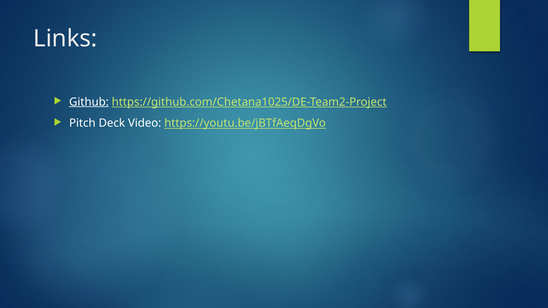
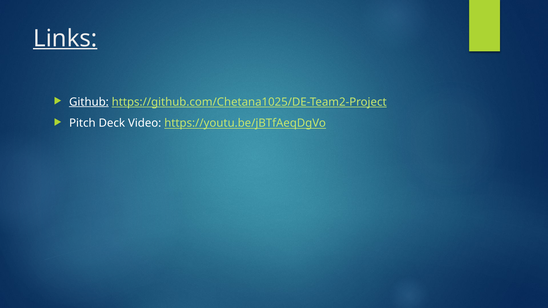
Links underline: none -> present (65, 38)
